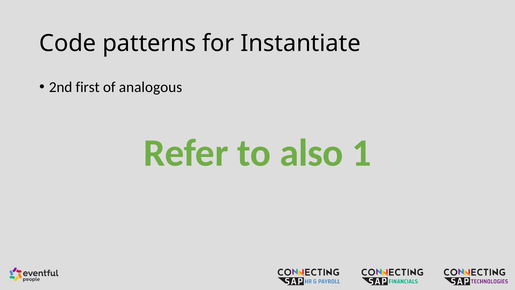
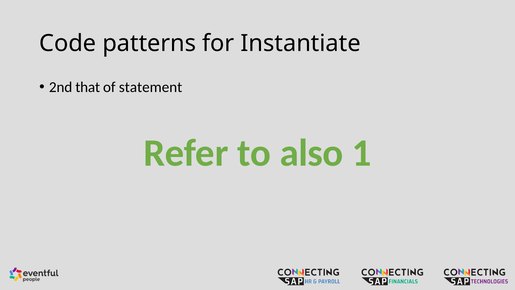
first: first -> that (88, 87)
analogous: analogous -> statement (151, 87)
